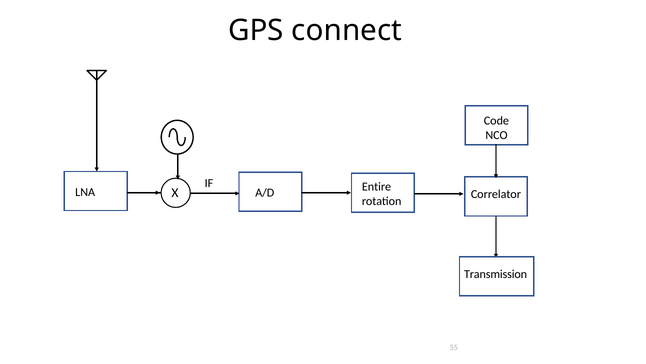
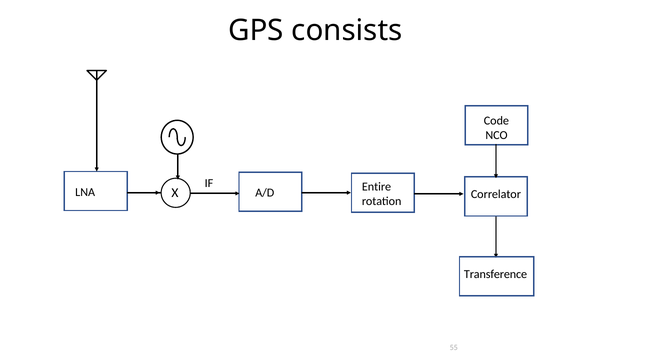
connect: connect -> consists (347, 30)
Transmission: Transmission -> Transference (496, 274)
